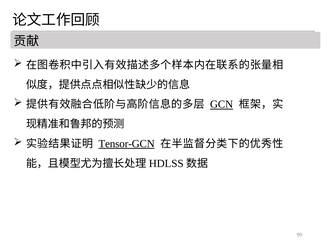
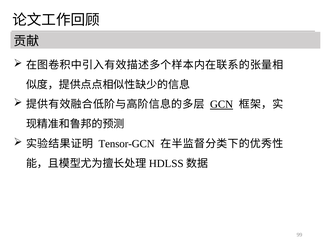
Tensor-GCN underline: present -> none (127, 144)
